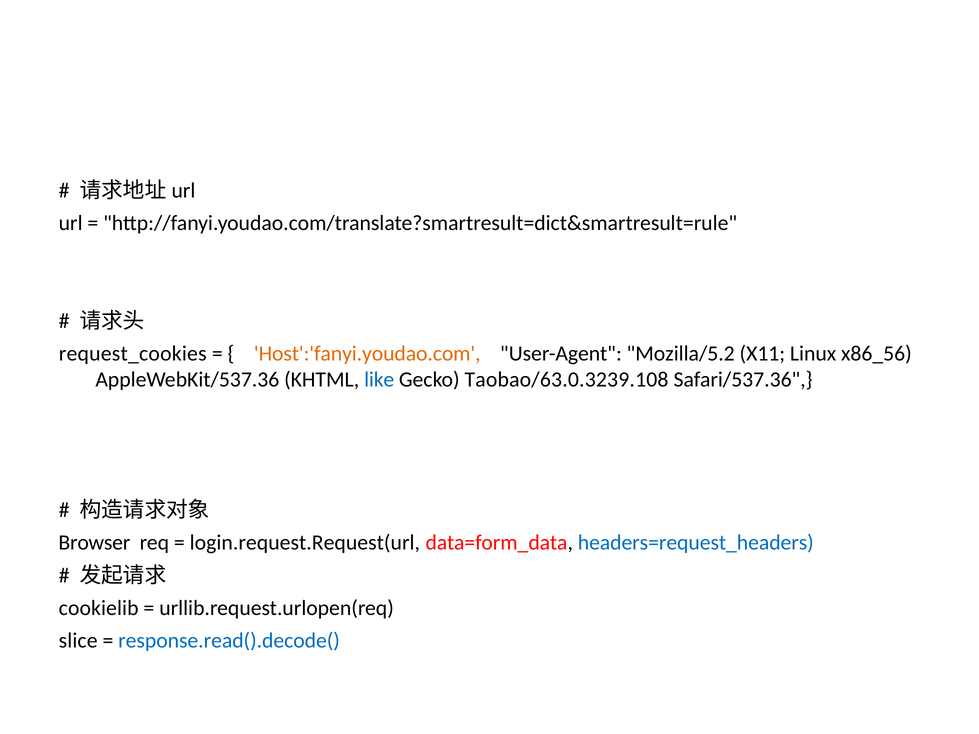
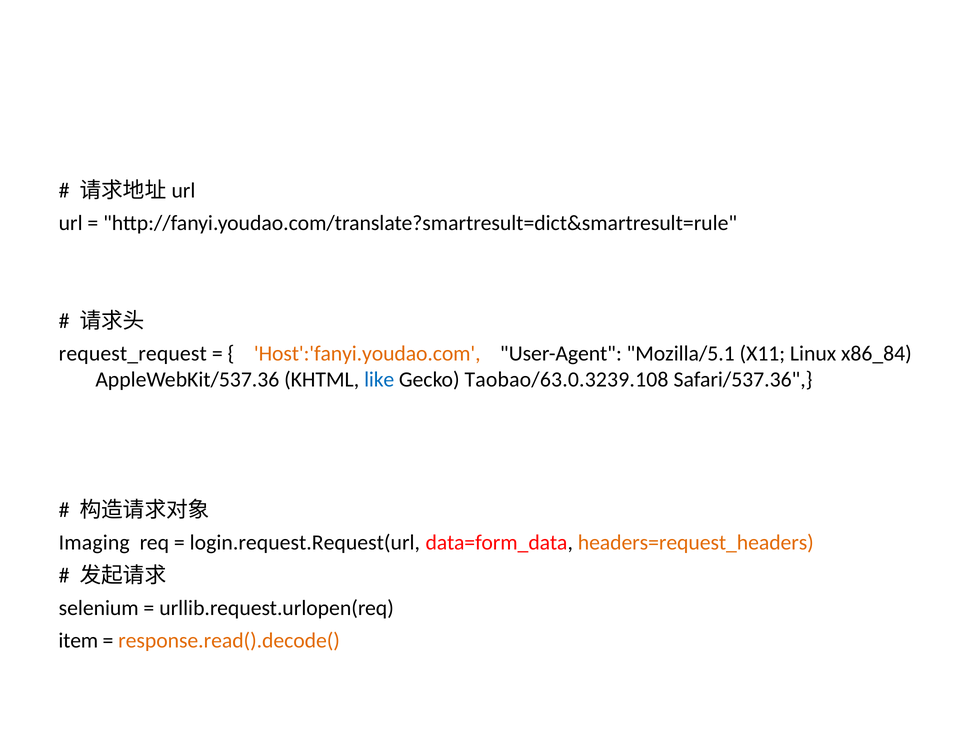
request_cookies: request_cookies -> request_request (133, 354)
Mozilla/5.2: Mozilla/5.2 -> Mozilla/5.1 (681, 354)
x86_56: x86_56 -> x86_84 (876, 354)
Browser: Browser -> Imaging (94, 543)
headers=request_headers colour: blue -> orange (696, 543)
cookielib: cookielib -> selenium (99, 608)
slice: slice -> item (78, 641)
response.read().decode( colour: blue -> orange (229, 641)
